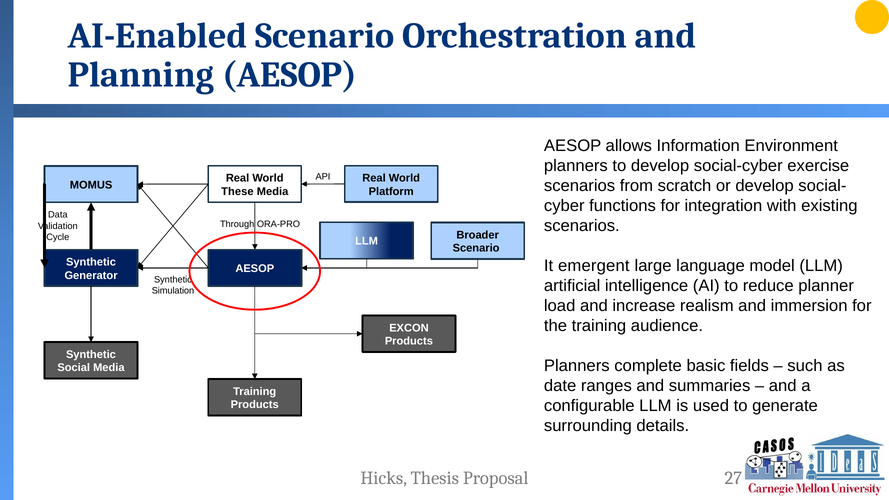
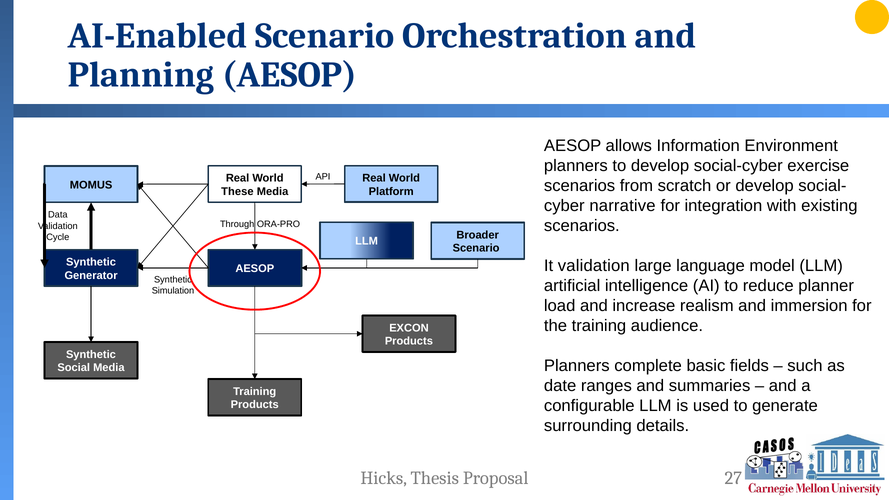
functions: functions -> narrative (622, 206)
It emergent: emergent -> validation (594, 266)
